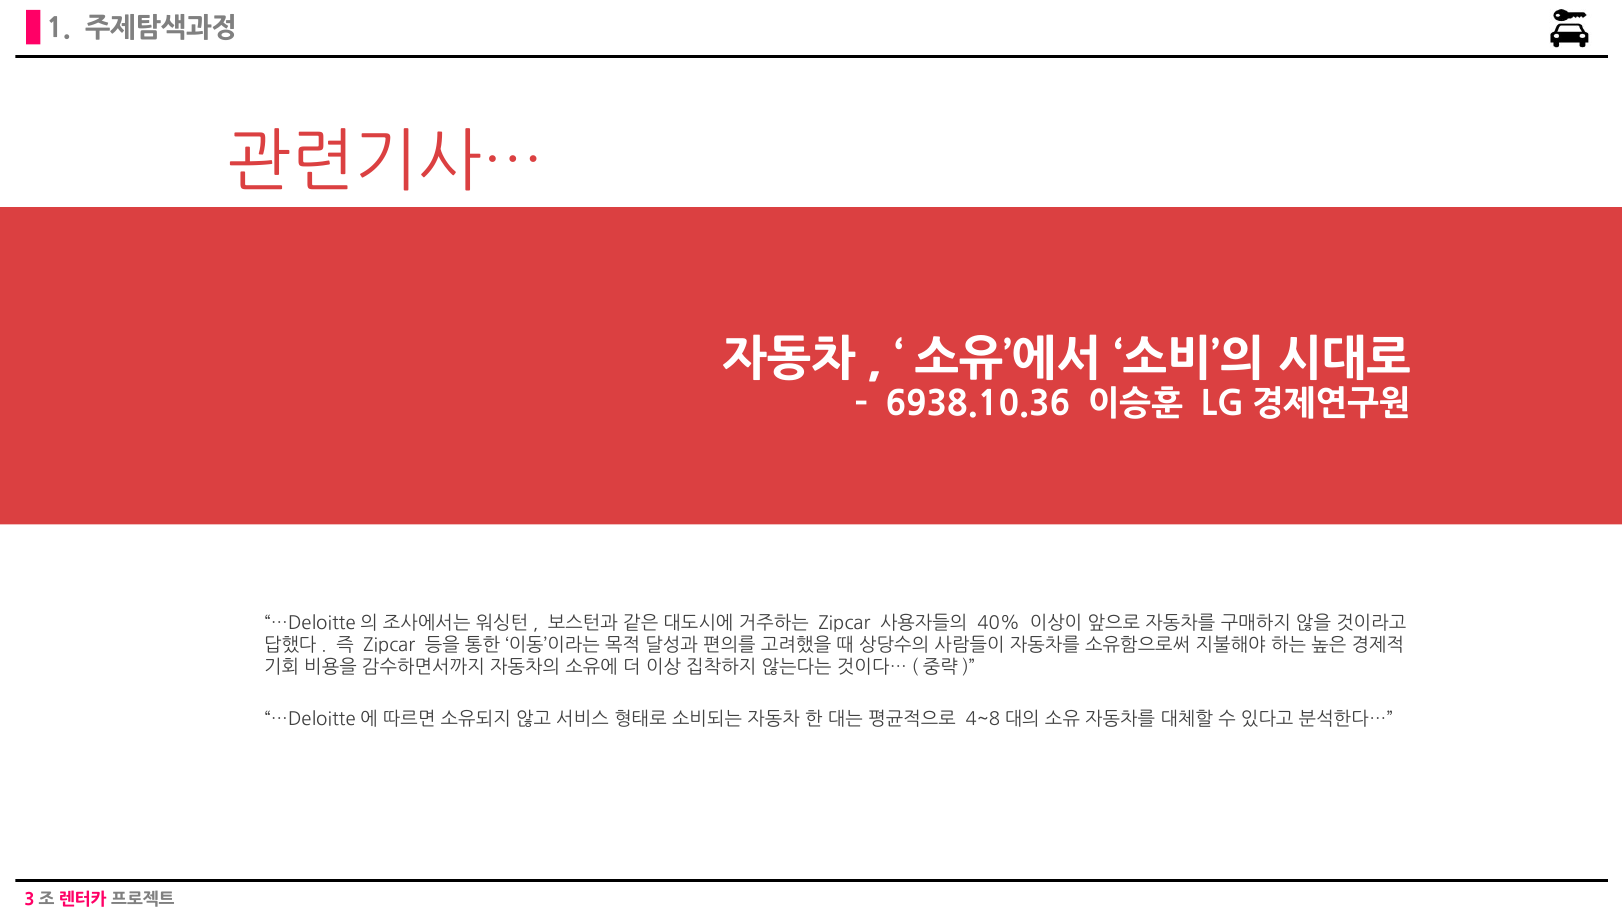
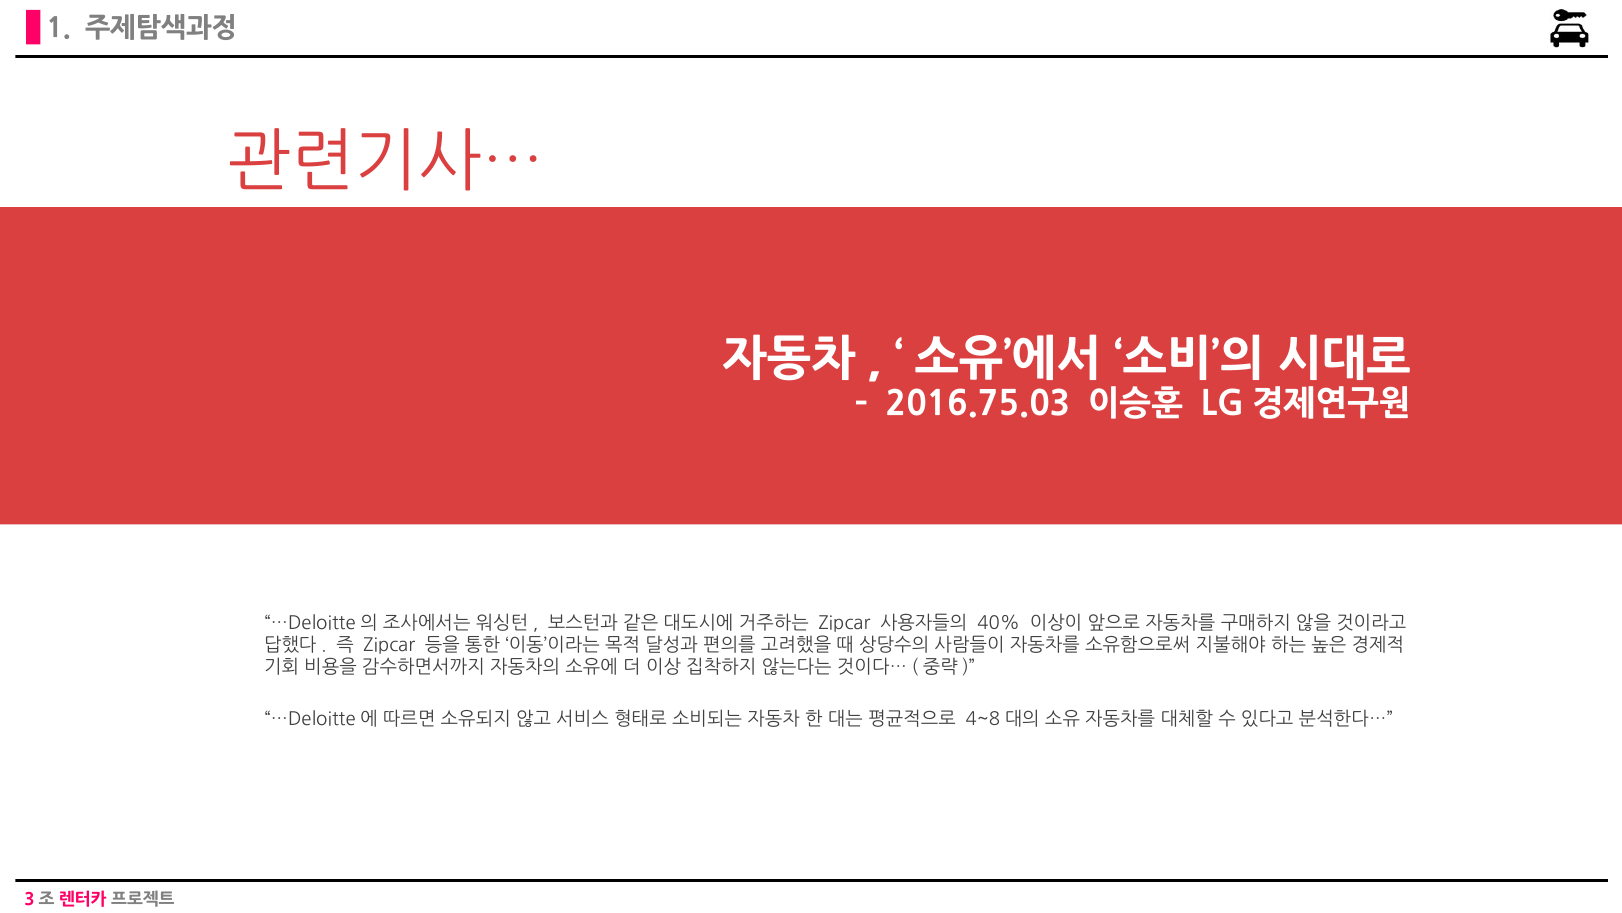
6938.10.36: 6938.10.36 -> 2016.75.03 (978, 404)
